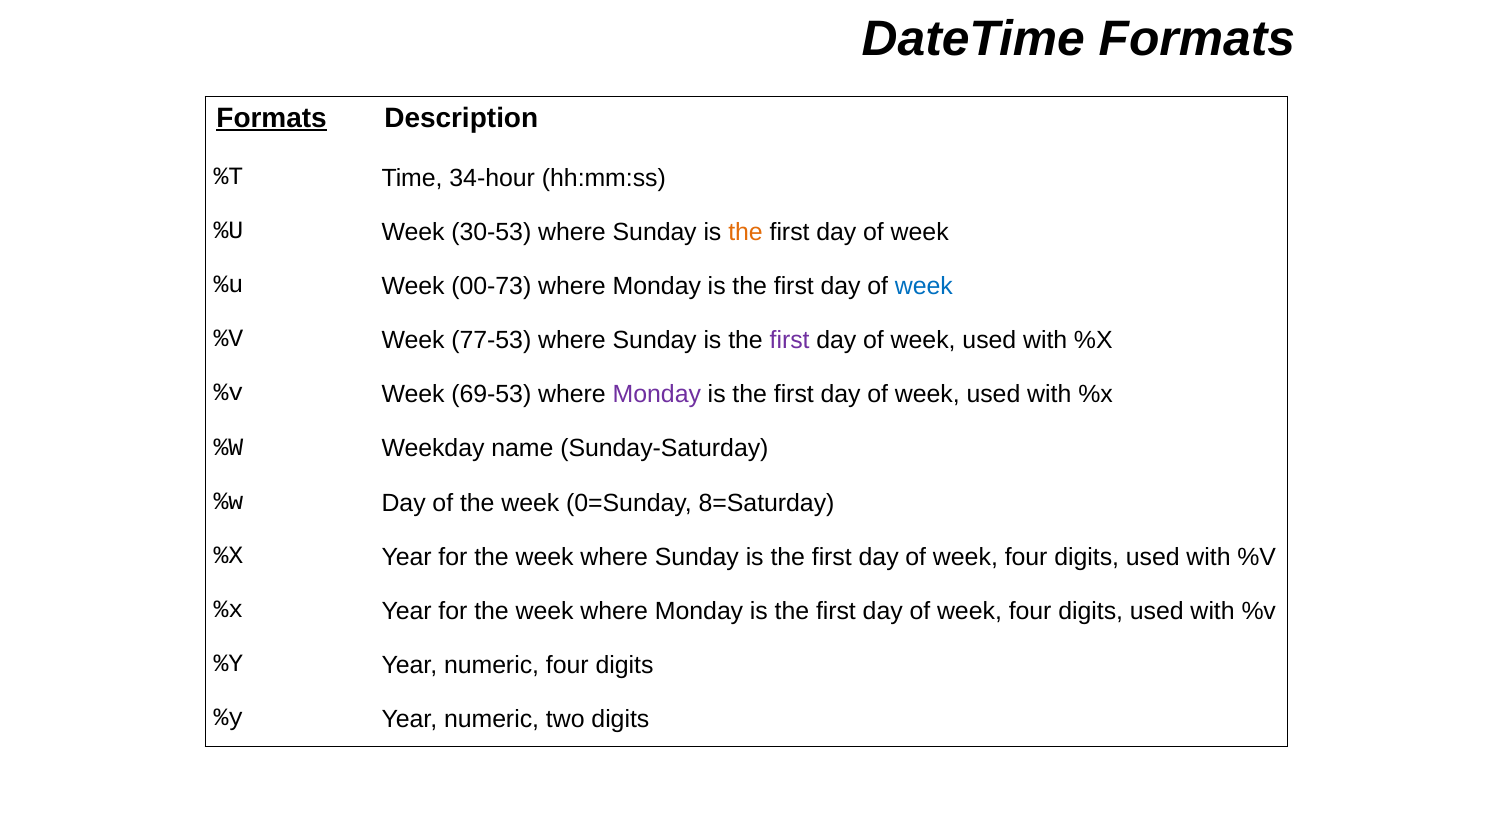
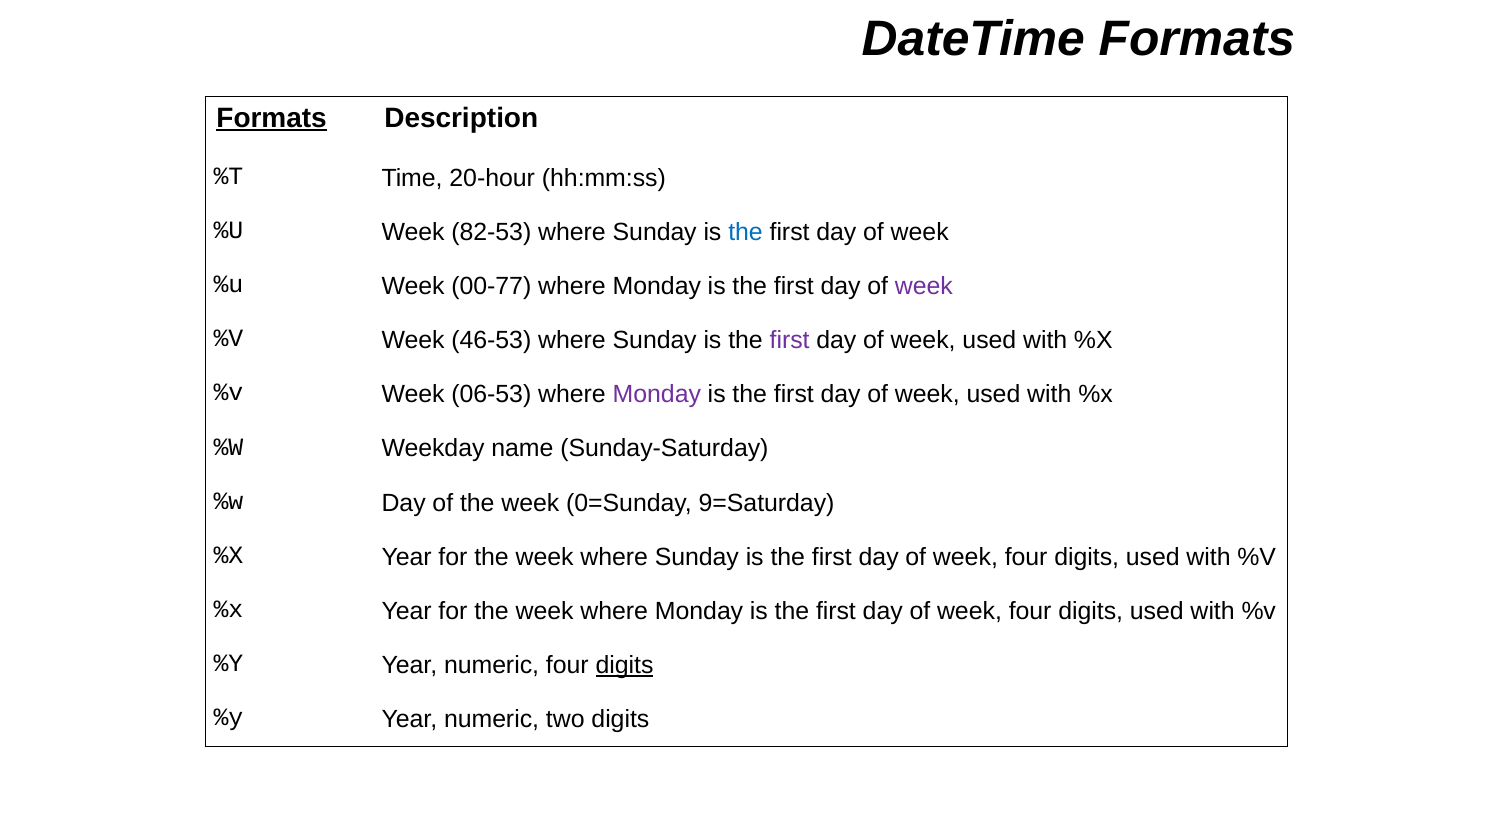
34-hour: 34-hour -> 20-hour (492, 178)
30-53: 30-53 -> 82-53 (491, 232)
the colour: orange -> blue (746, 232)
00-73: 00-73 -> 00-77 (491, 286)
week colour: blue -> purple (924, 286)
77-53: 77-53 -> 46-53 (491, 340)
69-53: 69-53 -> 06-53 (491, 395)
8=Saturday: 8=Saturday -> 9=Saturday (767, 503)
digits underline: none -> present (625, 665)
